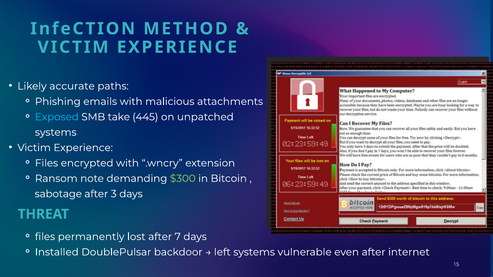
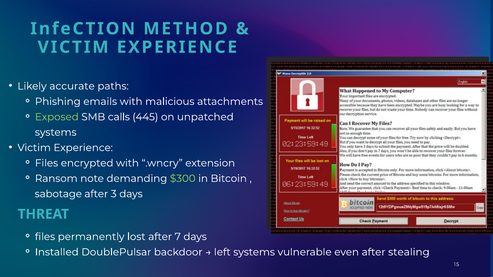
Exposed colour: light blue -> light green (57, 117)
take: take -> calls (119, 117)
internet: internet -> stealing (409, 252)
